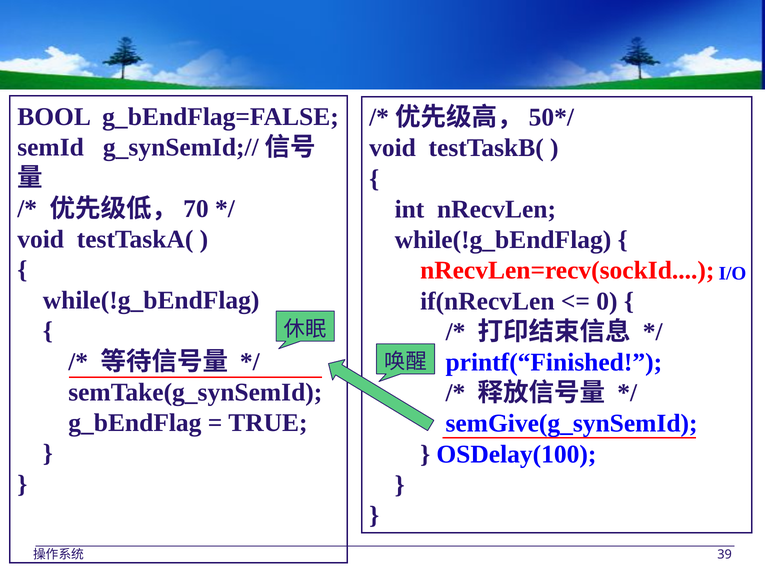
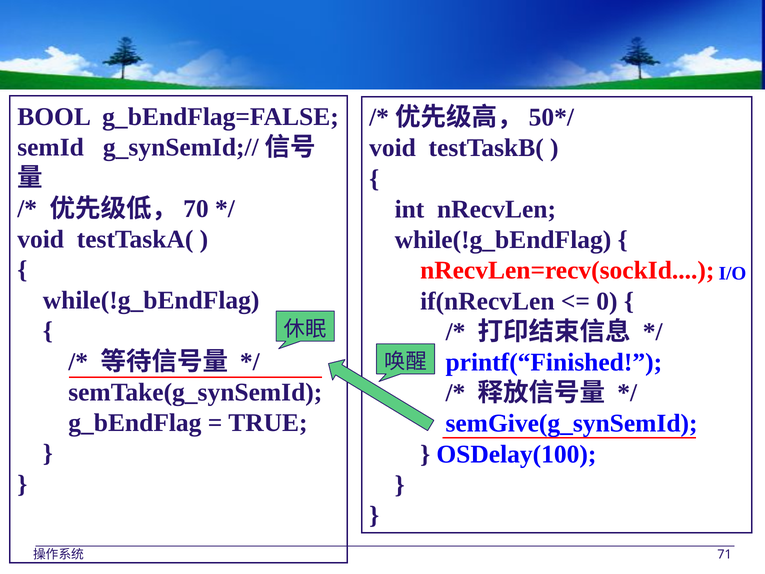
39: 39 -> 71 (725, 554)
